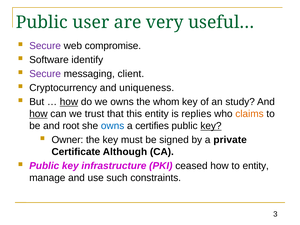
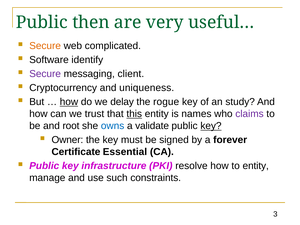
user: user -> then (91, 22)
Secure colour: purple -> orange (45, 46)
compromise: compromise -> complicated (113, 46)
we owns: owns -> delay (122, 102)
whom: whom -> rogue (166, 102)
how underline: present -> none (38, 114)
this underline: none -> present (134, 114)
replies: replies -> names (196, 114)
claims colour: orange -> purple (250, 114)
certifies: certifies -> validate (152, 126)
private: private -> forever (230, 140)
Although: Although -> Essential (125, 152)
ceased: ceased -> resolve (191, 166)
